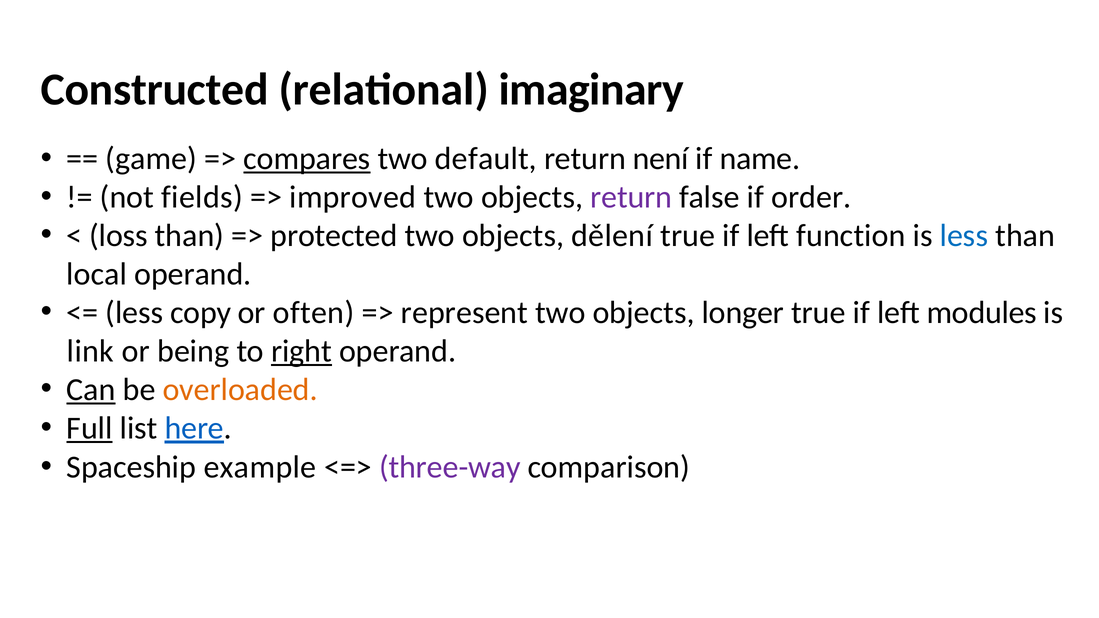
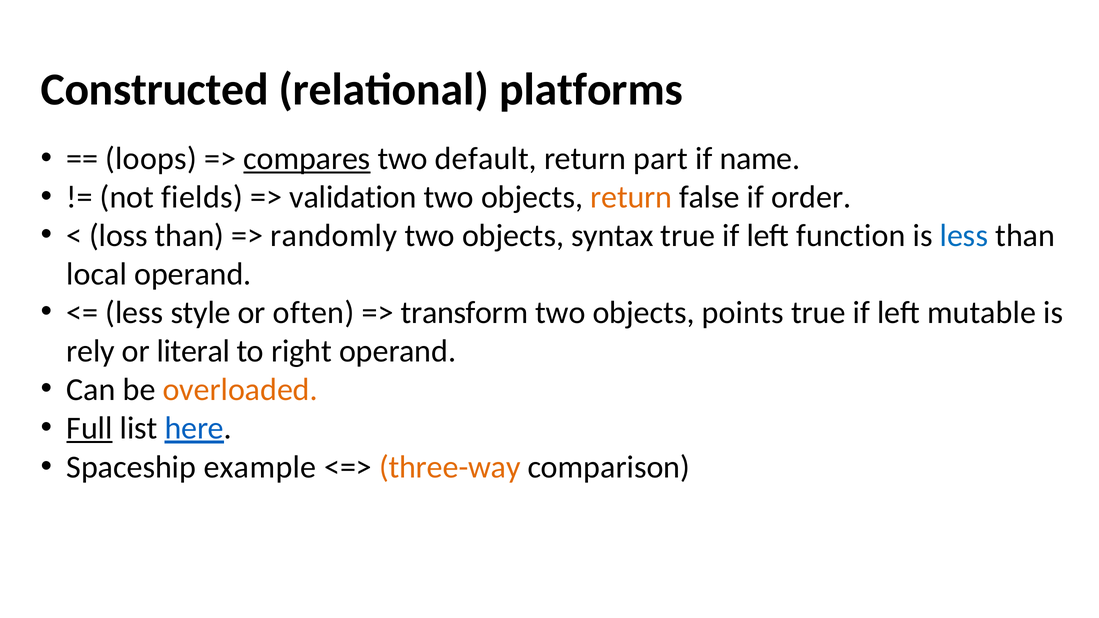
imaginary: imaginary -> platforms (591, 90)
game: game -> loops (151, 159)
není: není -> part (661, 159)
improved: improved -> validation (353, 197)
return colour: purple -> orange (631, 197)
protected: protected -> randomly (334, 236)
dělení: dělení -> syntax (612, 236)
copy: copy -> style (201, 313)
represent: represent -> transform (465, 313)
longer: longer -> points (743, 313)
modules: modules -> mutable (982, 313)
link: link -> rely (91, 351)
being: being -> literal (193, 351)
right underline: present -> none (301, 351)
Can underline: present -> none (91, 390)
three-way colour: purple -> orange (450, 467)
